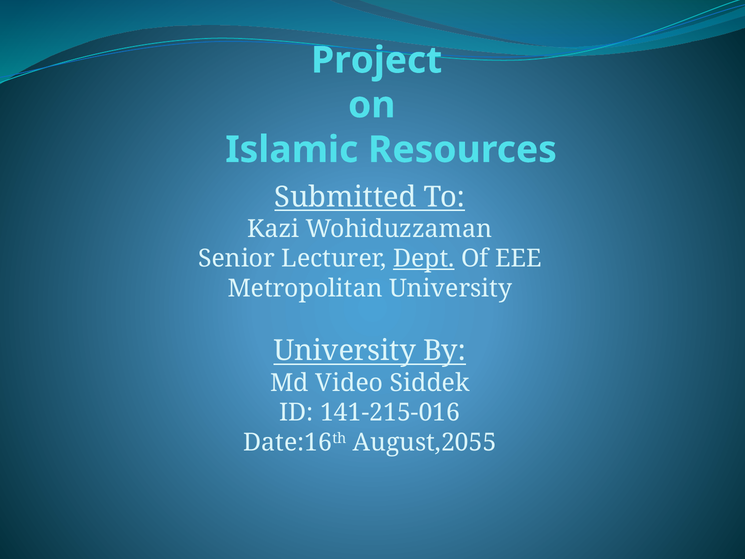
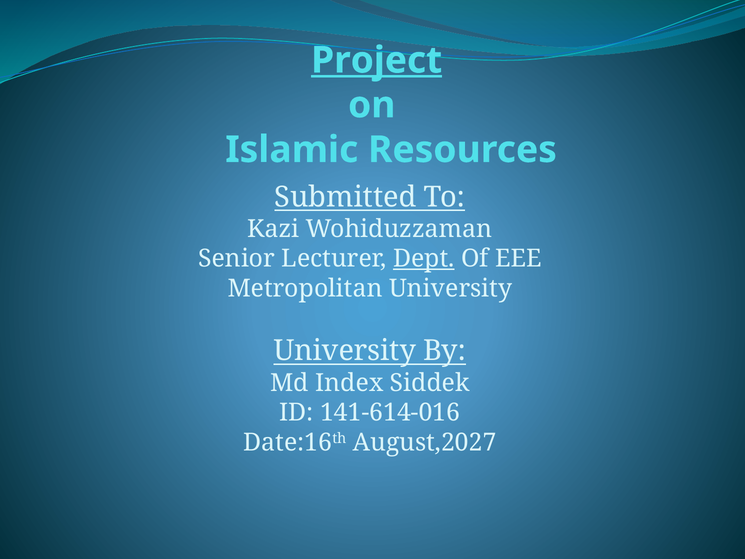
Project underline: none -> present (377, 60)
Video: Video -> Index (349, 383)
141-215-016: 141-215-016 -> 141-614-016 (390, 413)
August,2055: August,2055 -> August,2027 (425, 442)
